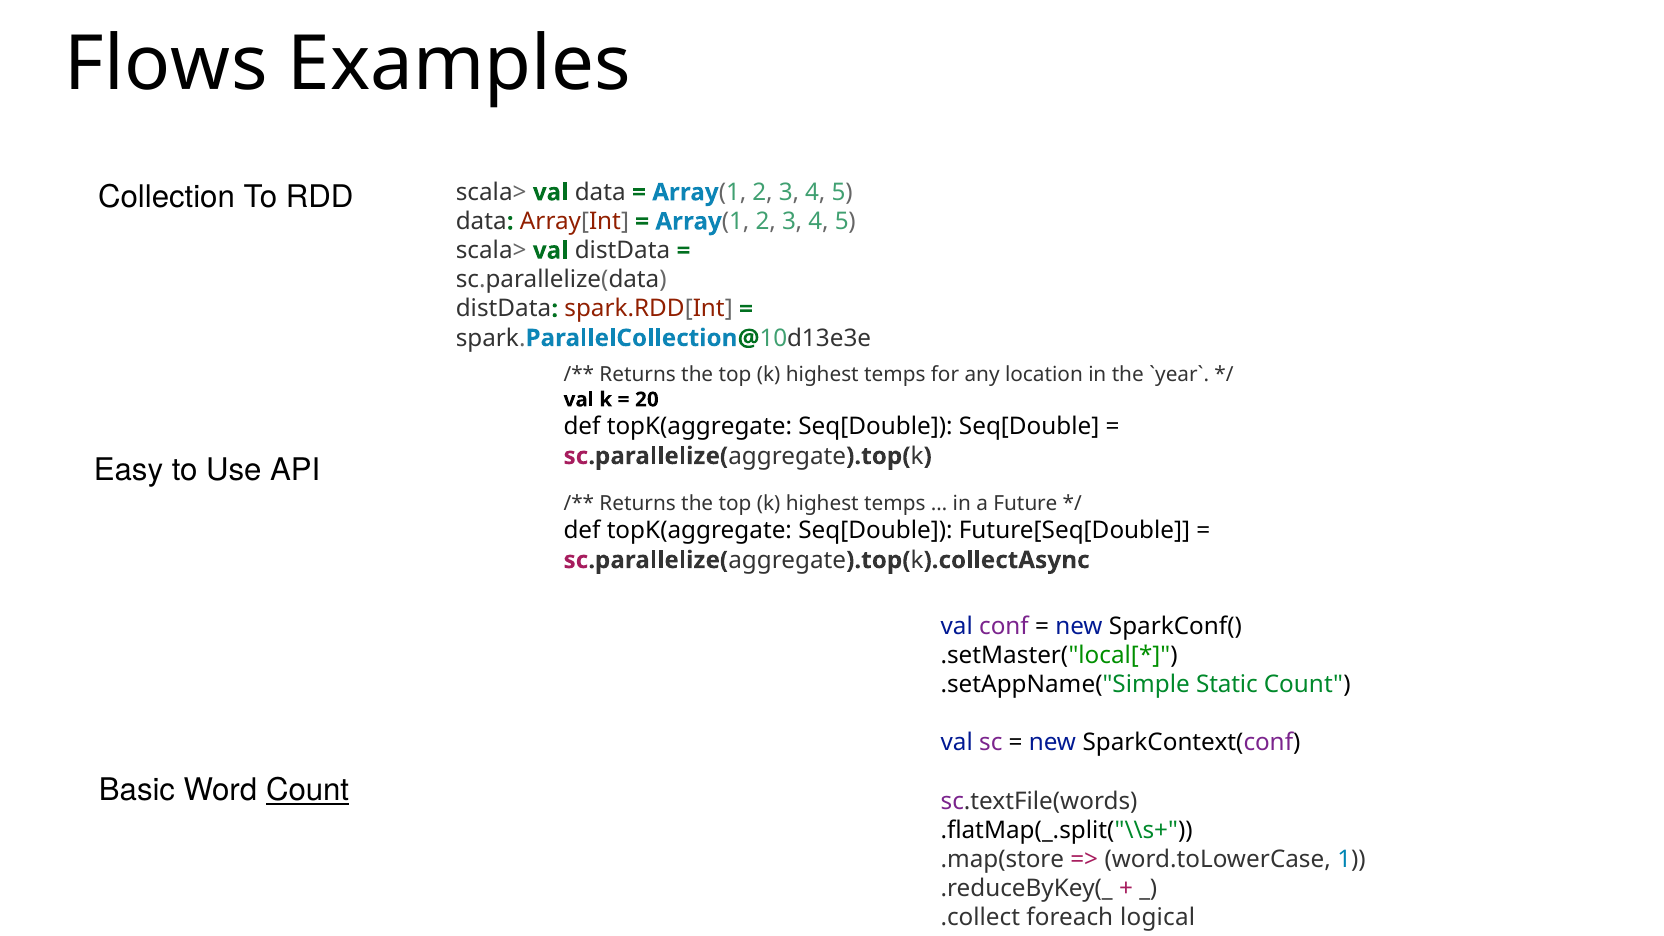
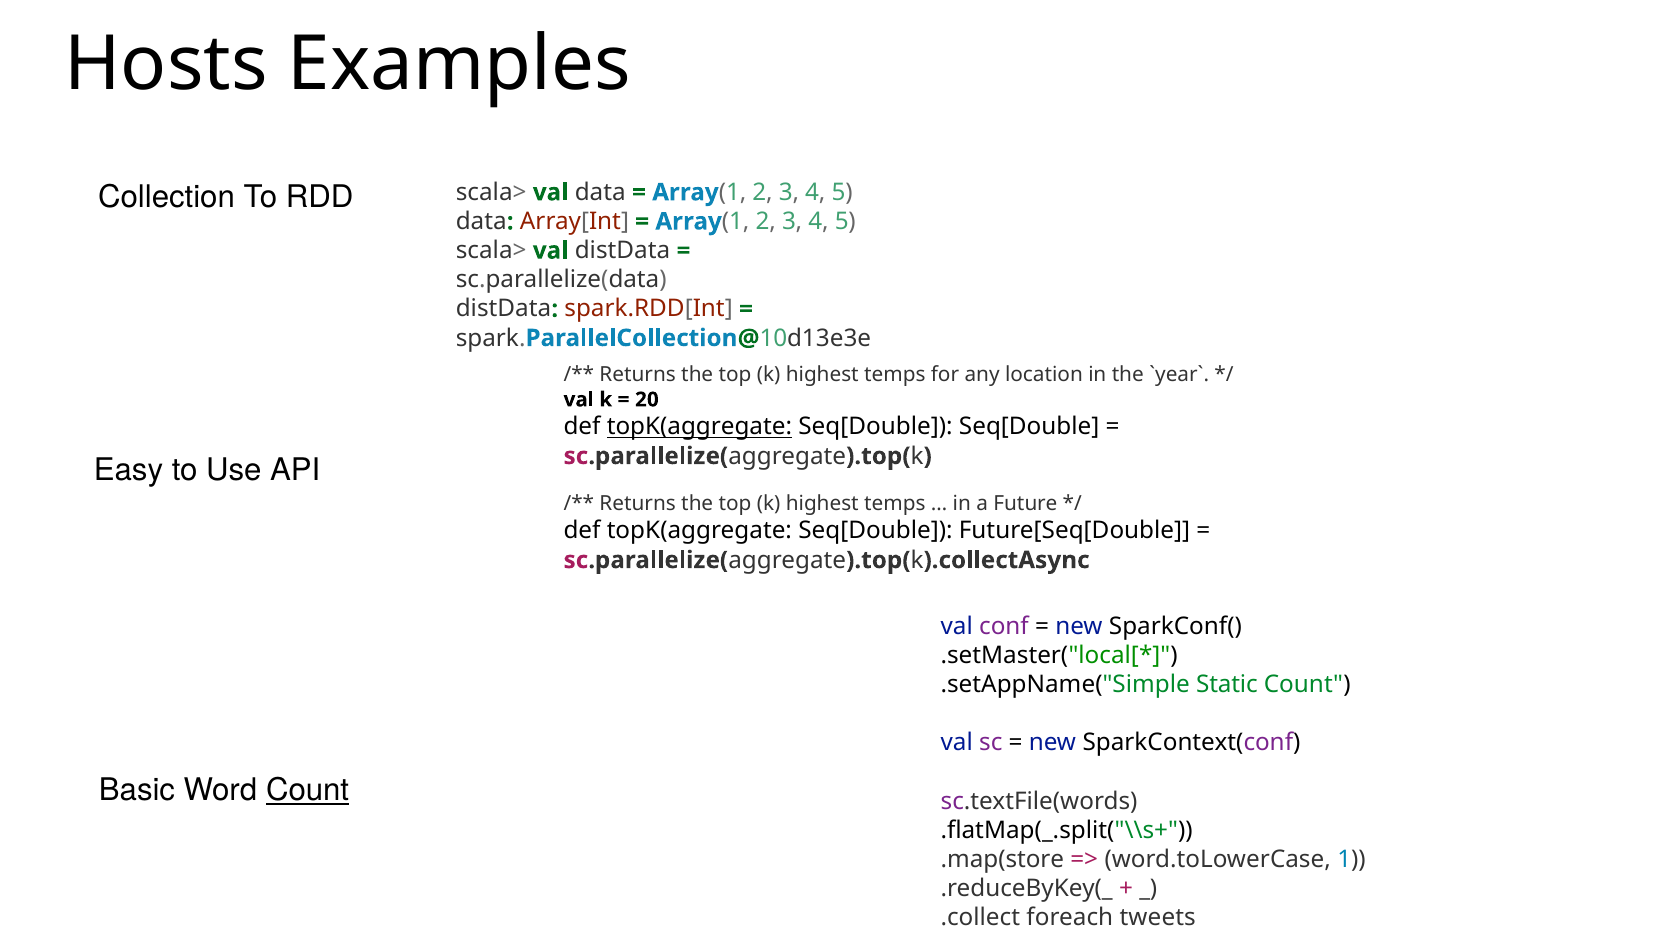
Flows: Flows -> Hosts (166, 65)
topK(aggregate underline: none -> present (699, 427)
logical: logical -> tweets (1158, 918)
